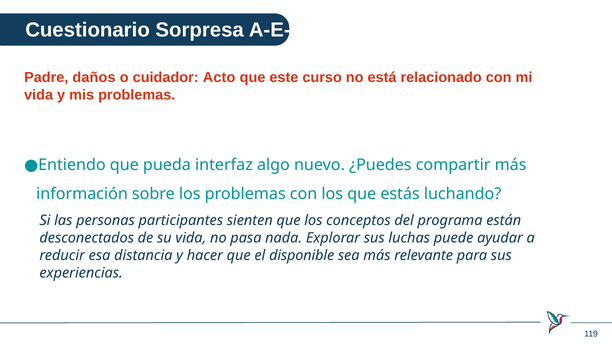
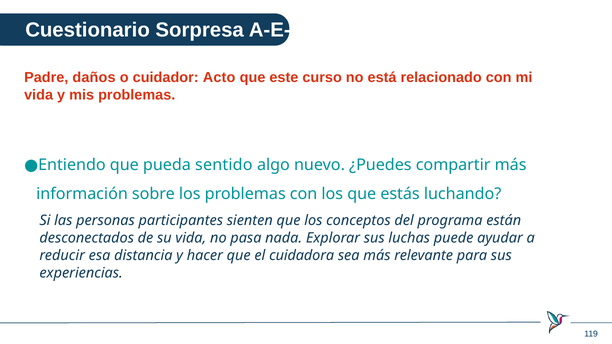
interfaz: interfaz -> sentido (224, 165)
disponible: disponible -> cuidadora (302, 256)
